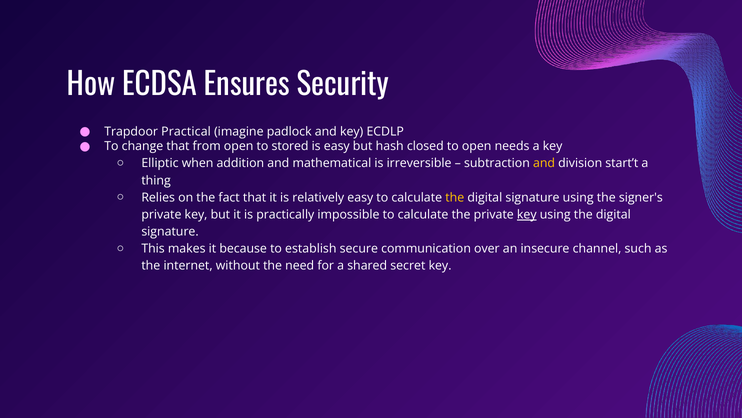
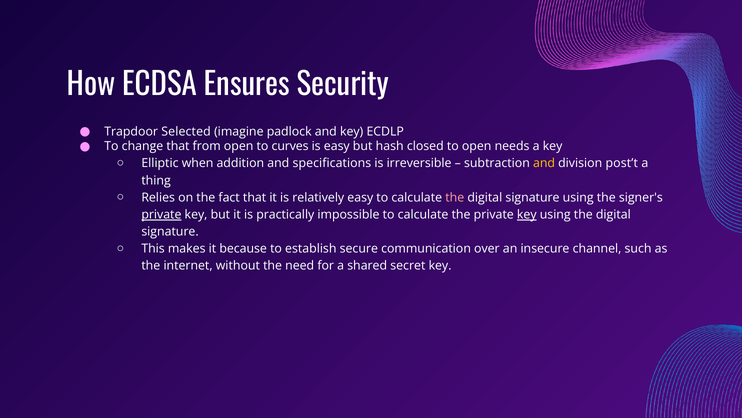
Practical: Practical -> Selected (186, 131)
stored: stored -> curves (290, 146)
mathematical: mathematical -> specifications (332, 163)
start’t: start’t -> post’t (622, 163)
the colour: yellow -> pink (455, 197)
private underline: none -> present (161, 214)
